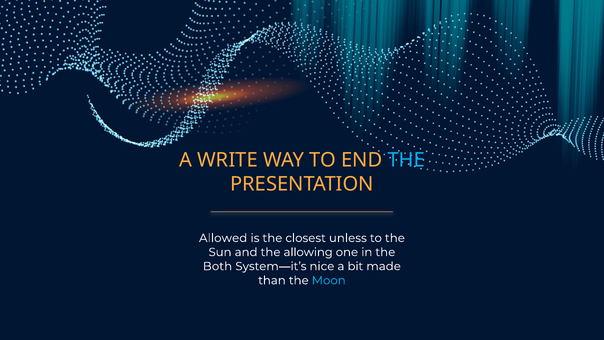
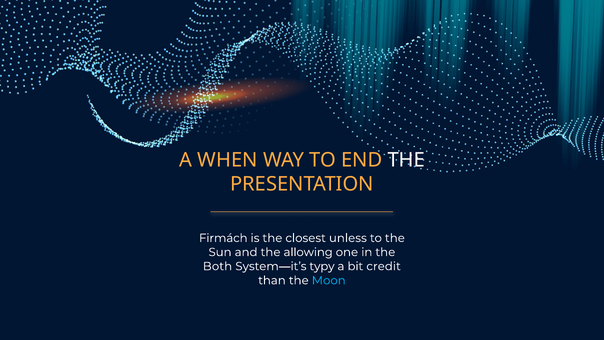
WRITE: WRITE -> WHEN (227, 160)
THE colour: light blue -> white (406, 160)
Allowed: Allowed -> Firmách (223, 238)
nice: nice -> typy (322, 266)
made: made -> credit (384, 266)
